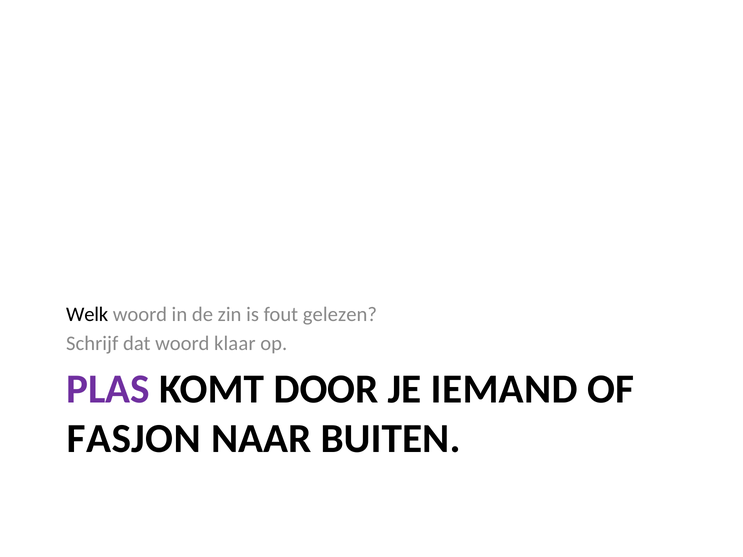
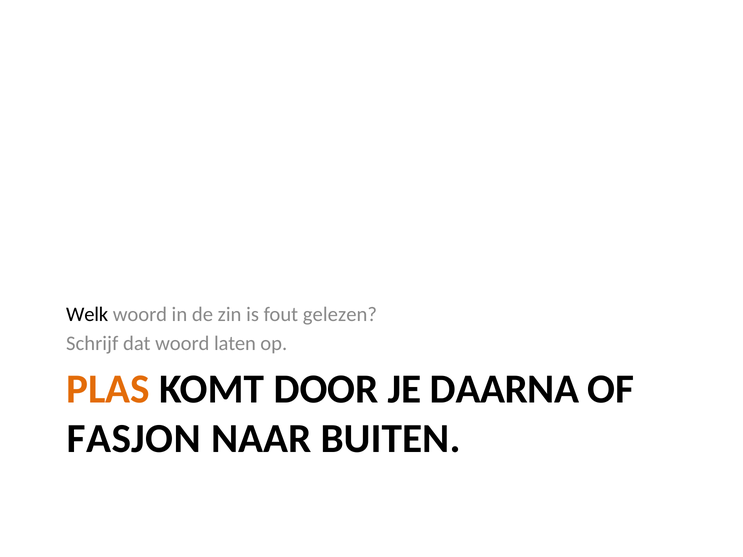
klaar: klaar -> laten (235, 343)
PLAS colour: purple -> orange (108, 389)
IEMAND: IEMAND -> DAARNA (505, 389)
